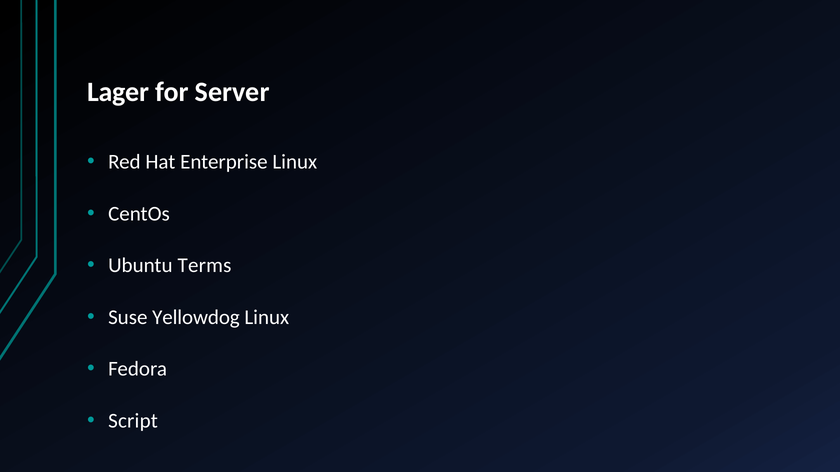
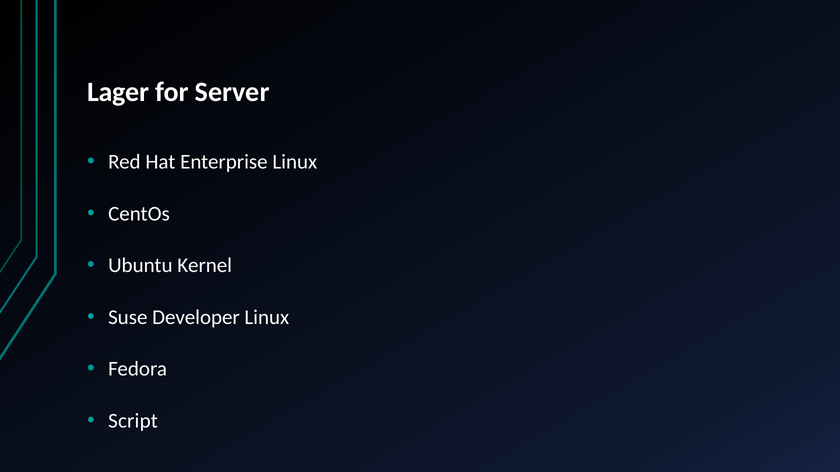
Terms: Terms -> Kernel (205, 266)
Yellowdog: Yellowdog -> Developer (196, 318)
